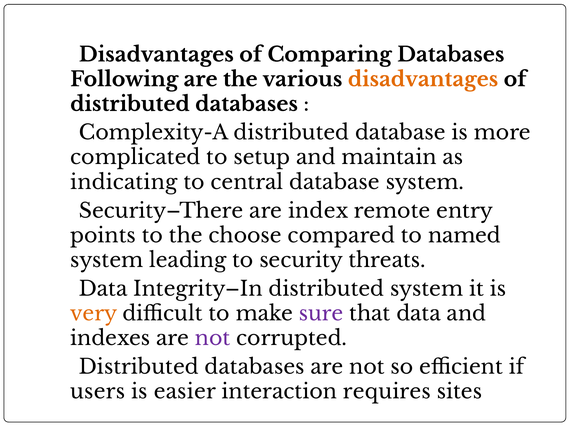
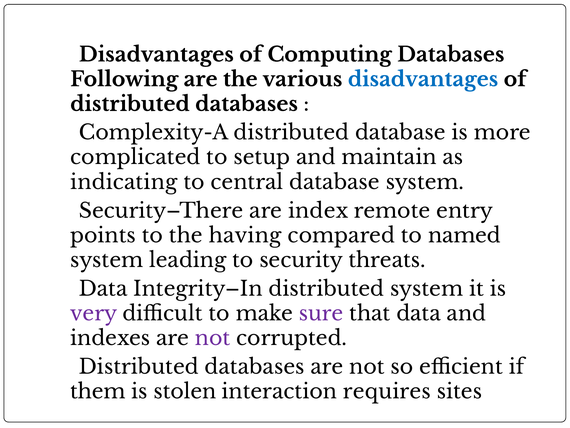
Comparing: Comparing -> Computing (330, 55)
disadvantages colour: orange -> blue (423, 79)
choose: choose -> having (245, 235)
very colour: orange -> purple (94, 313)
users: users -> them (98, 391)
easier: easier -> stolen (185, 391)
